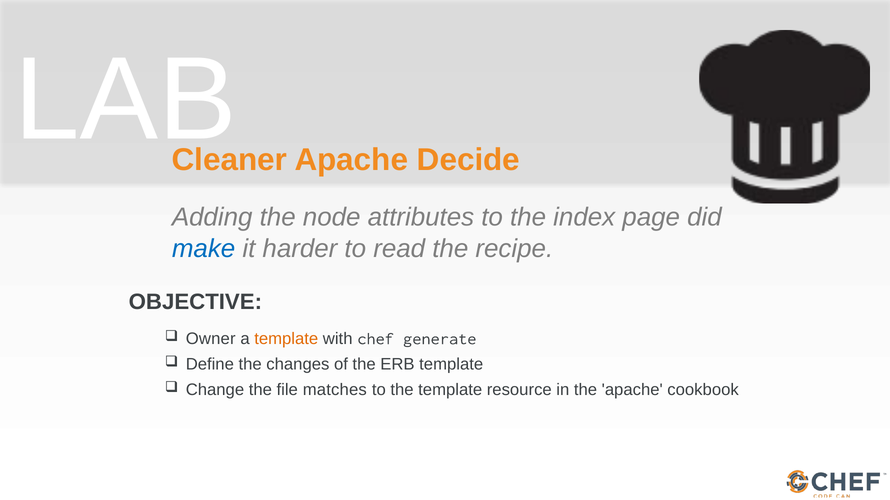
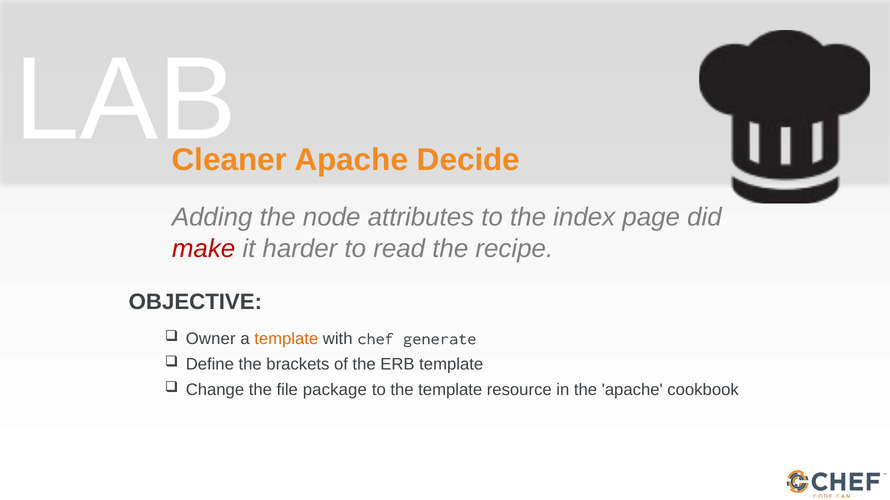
make colour: blue -> red (204, 249)
changes: changes -> brackets (298, 365)
matches: matches -> package (335, 390)
